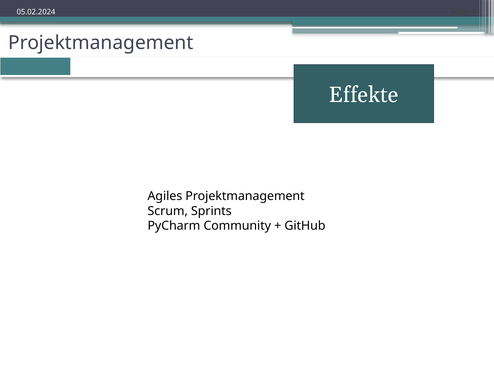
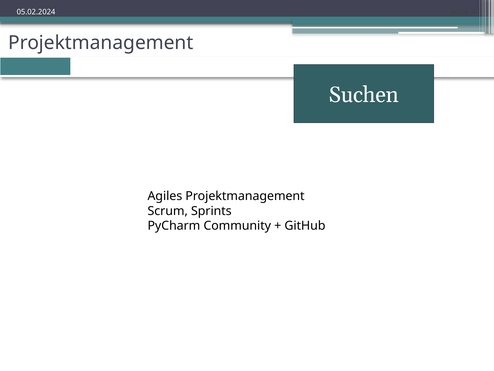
Effekte: Effekte -> Suchen (364, 95)
